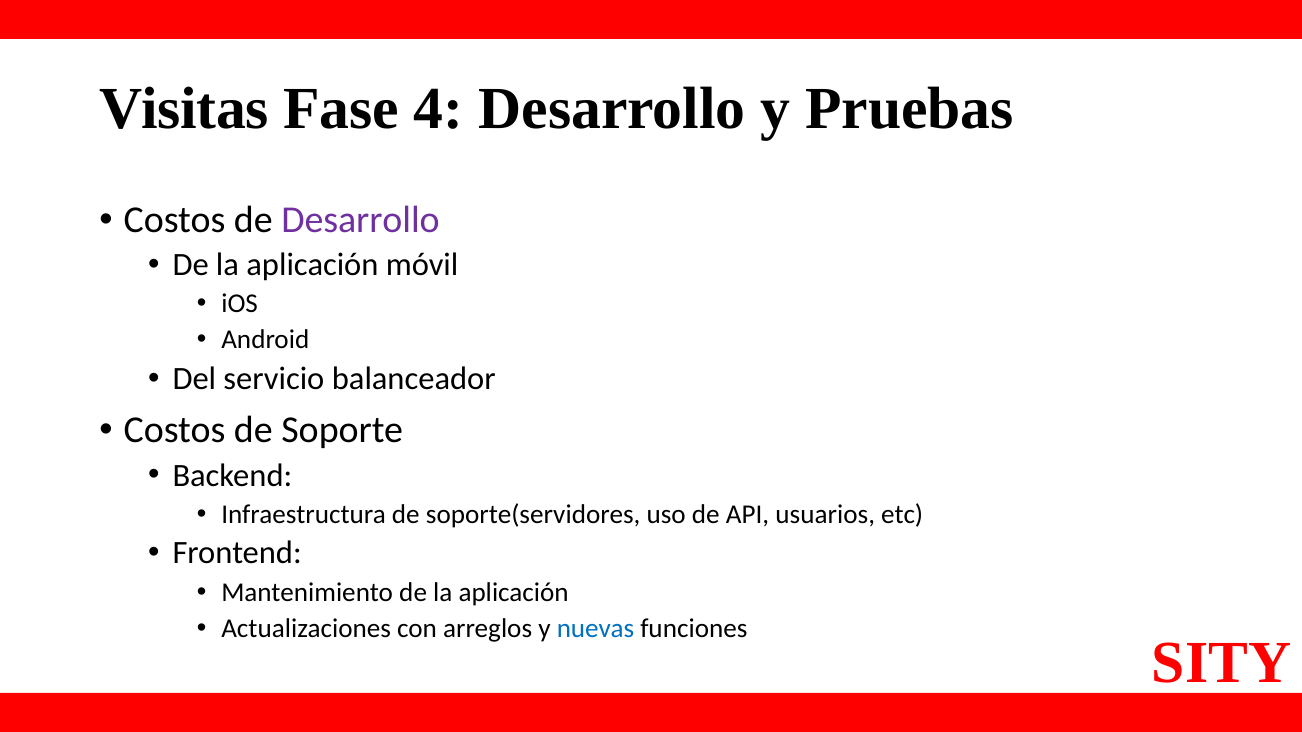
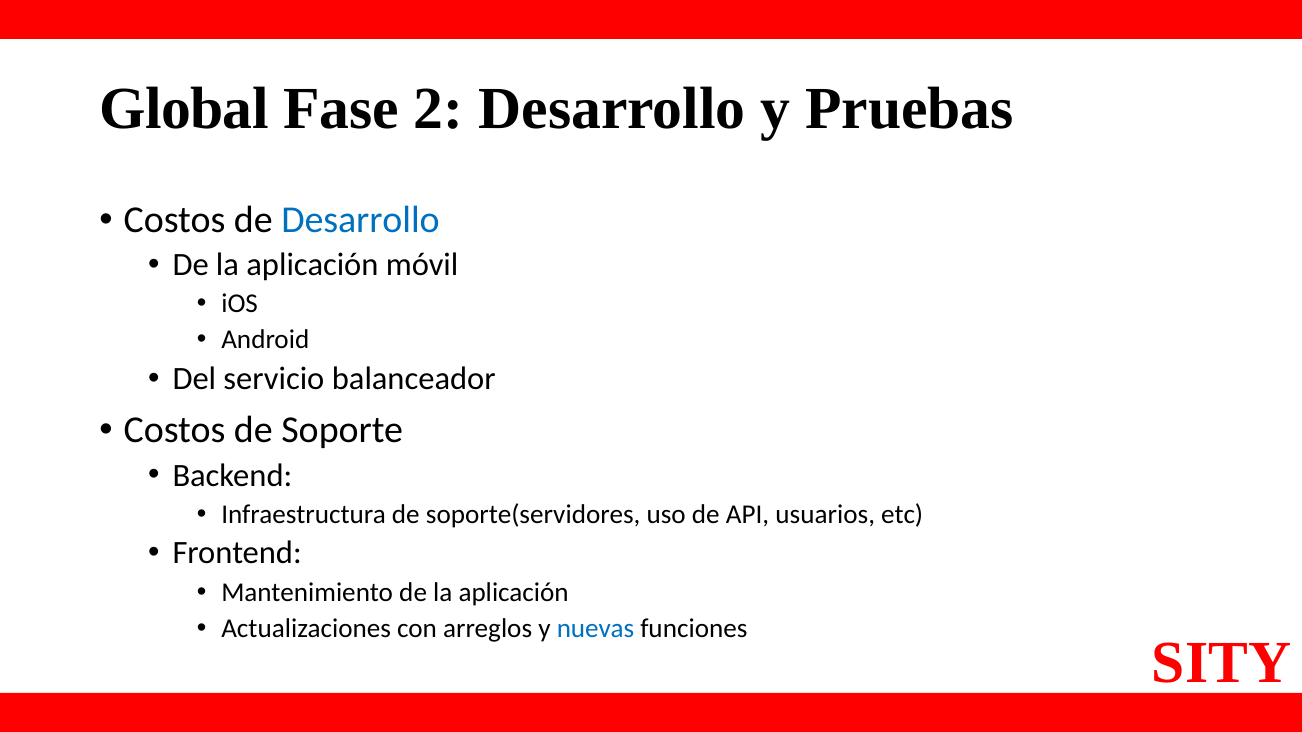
Visitas: Visitas -> Global (184, 109)
4: 4 -> 2 (439, 109)
Desarrollo colour: purple -> blue (360, 220)
